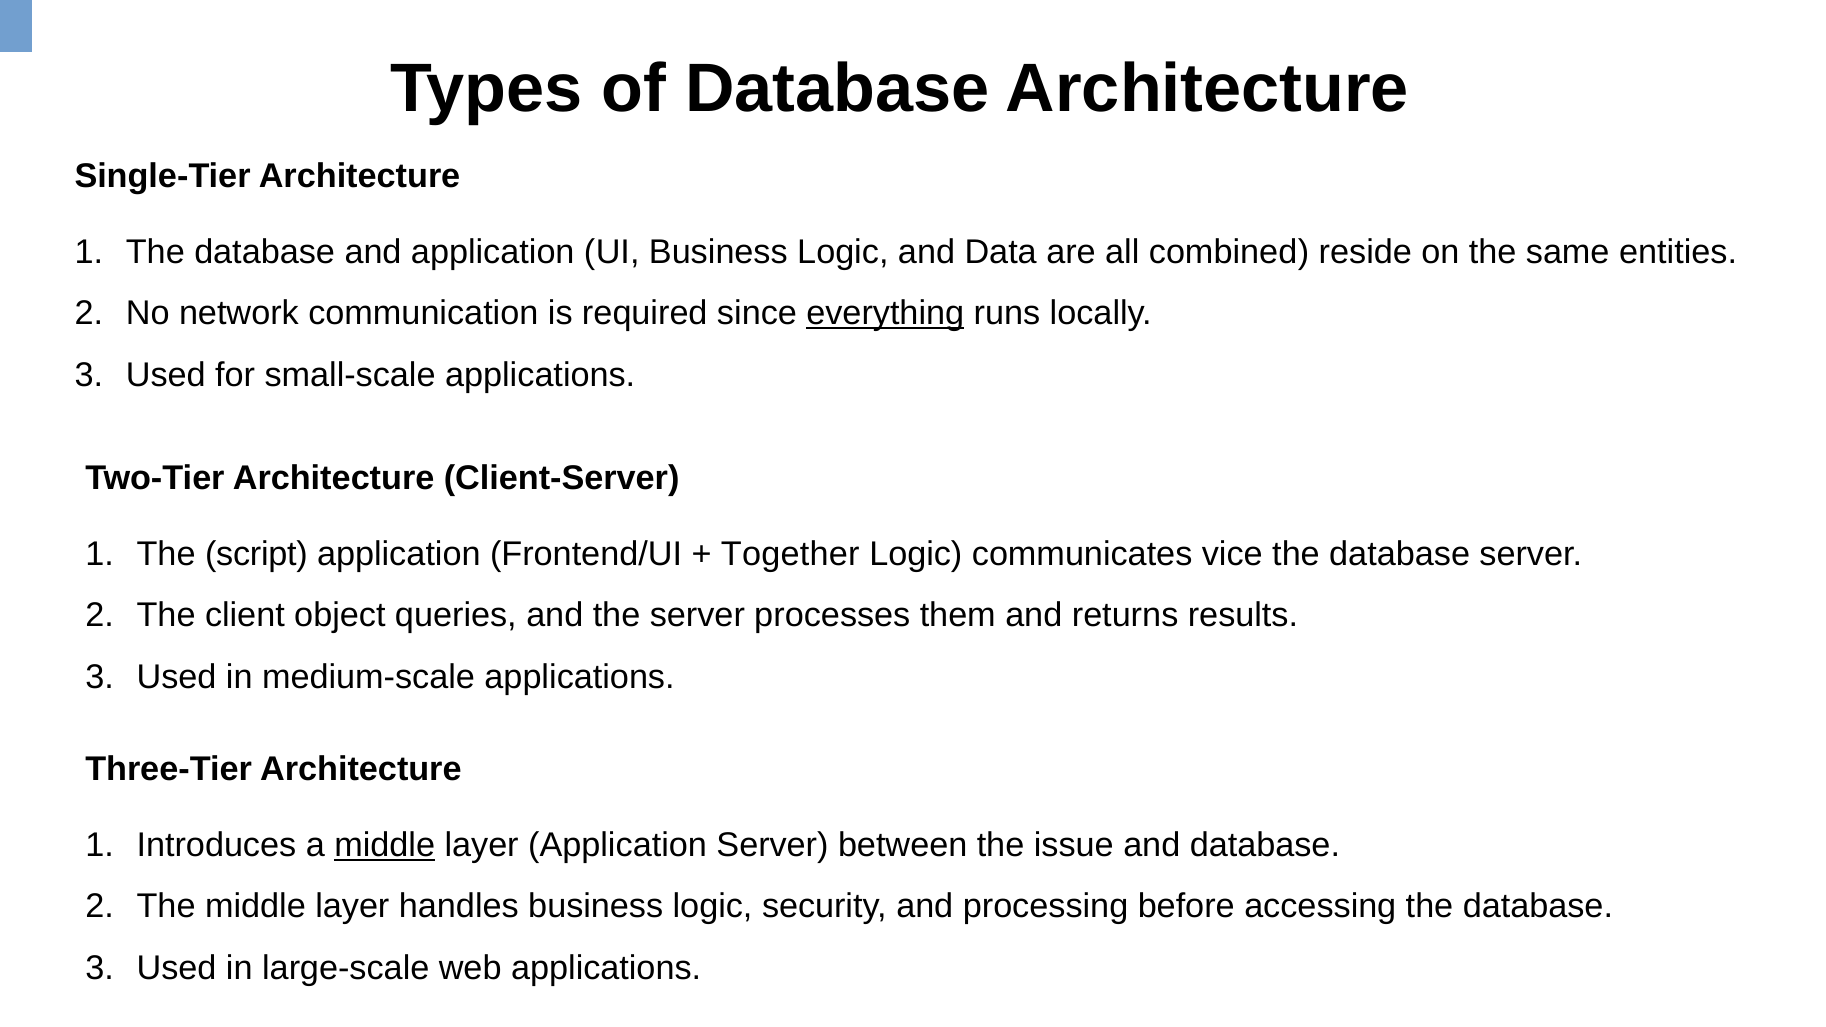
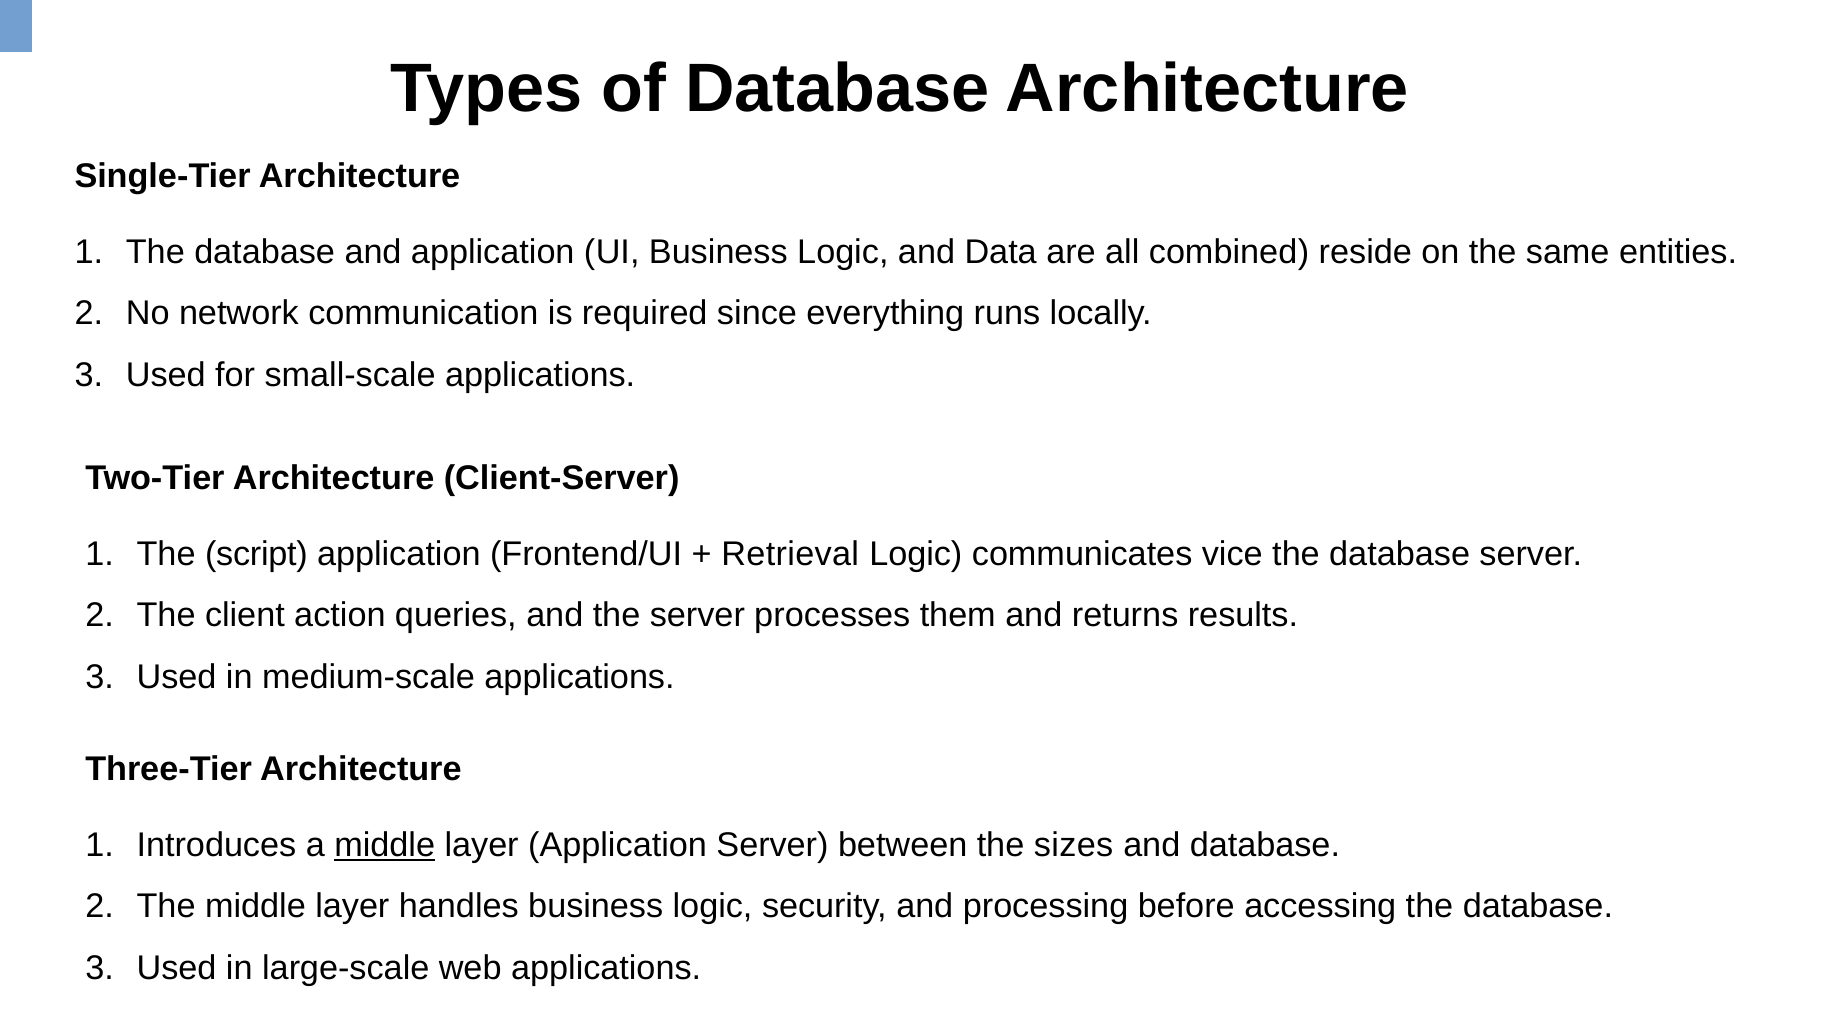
everything underline: present -> none (885, 313)
Together: Together -> Retrieval (790, 554)
object: object -> action (340, 615)
issue: issue -> sizes (1074, 845)
